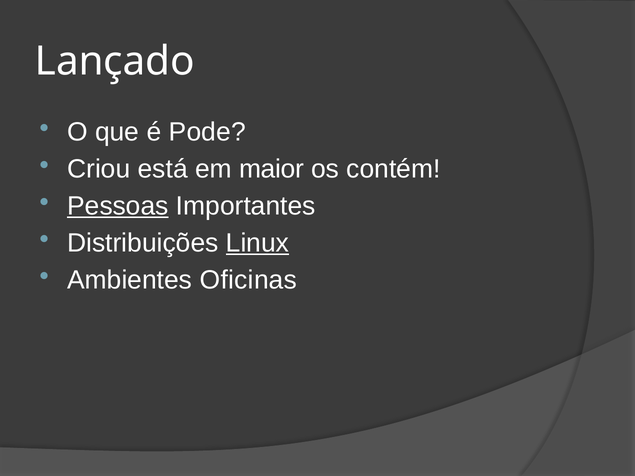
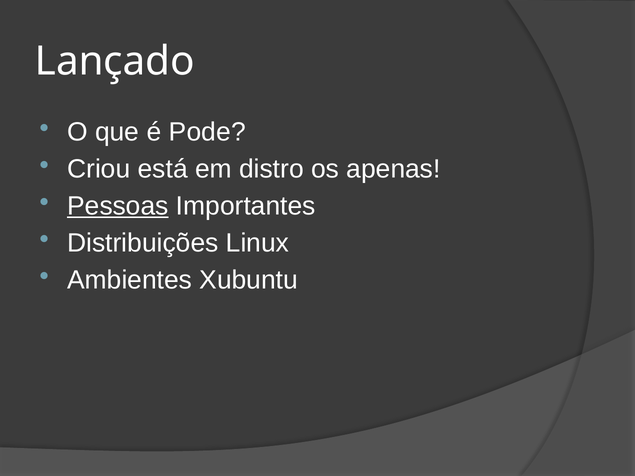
maior: maior -> distro (271, 169)
contém: contém -> apenas (393, 169)
Linux underline: present -> none (257, 243)
Oficinas: Oficinas -> Xubuntu (249, 280)
